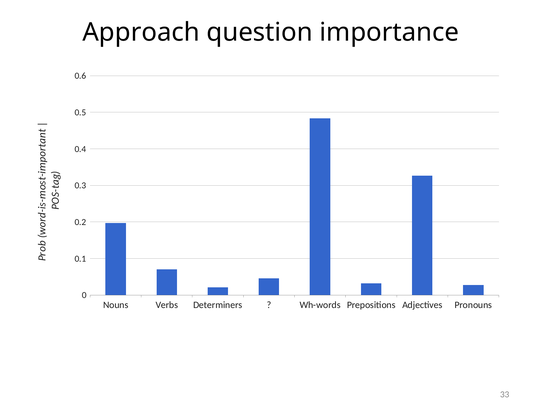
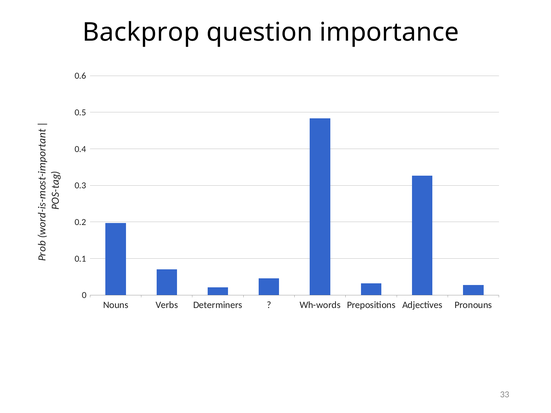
Approach: Approach -> Backprop (141, 32)
